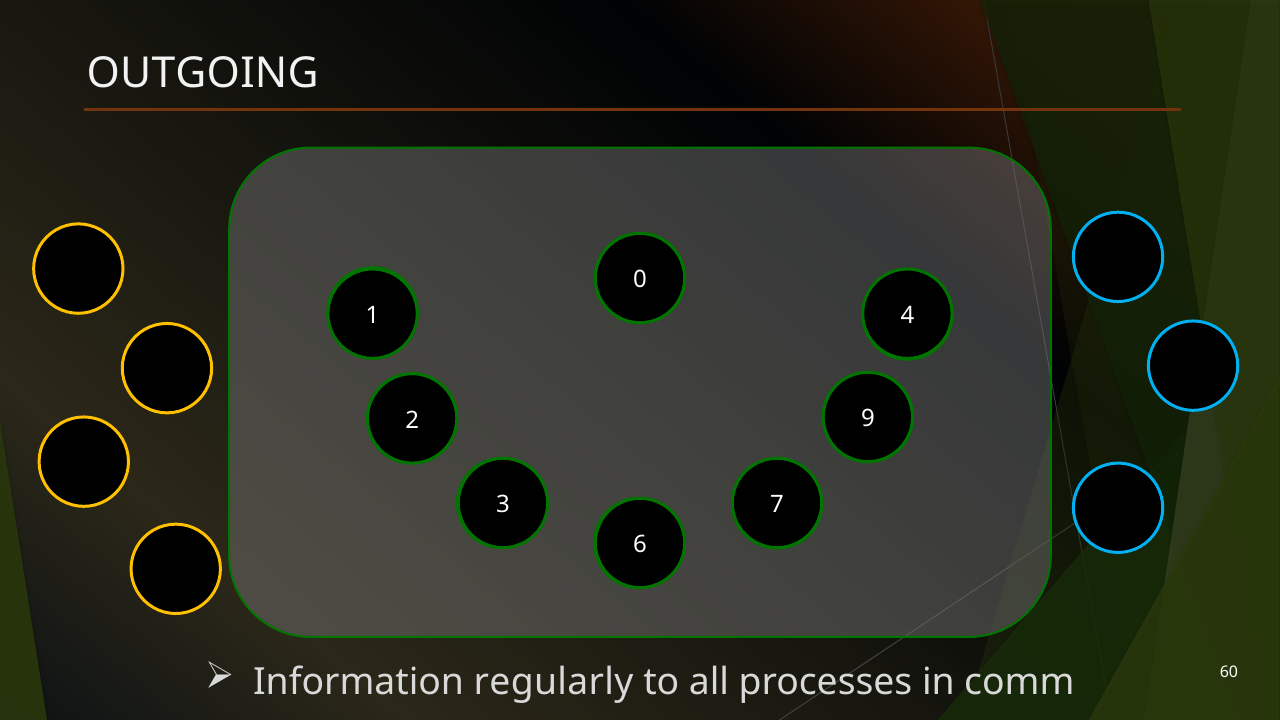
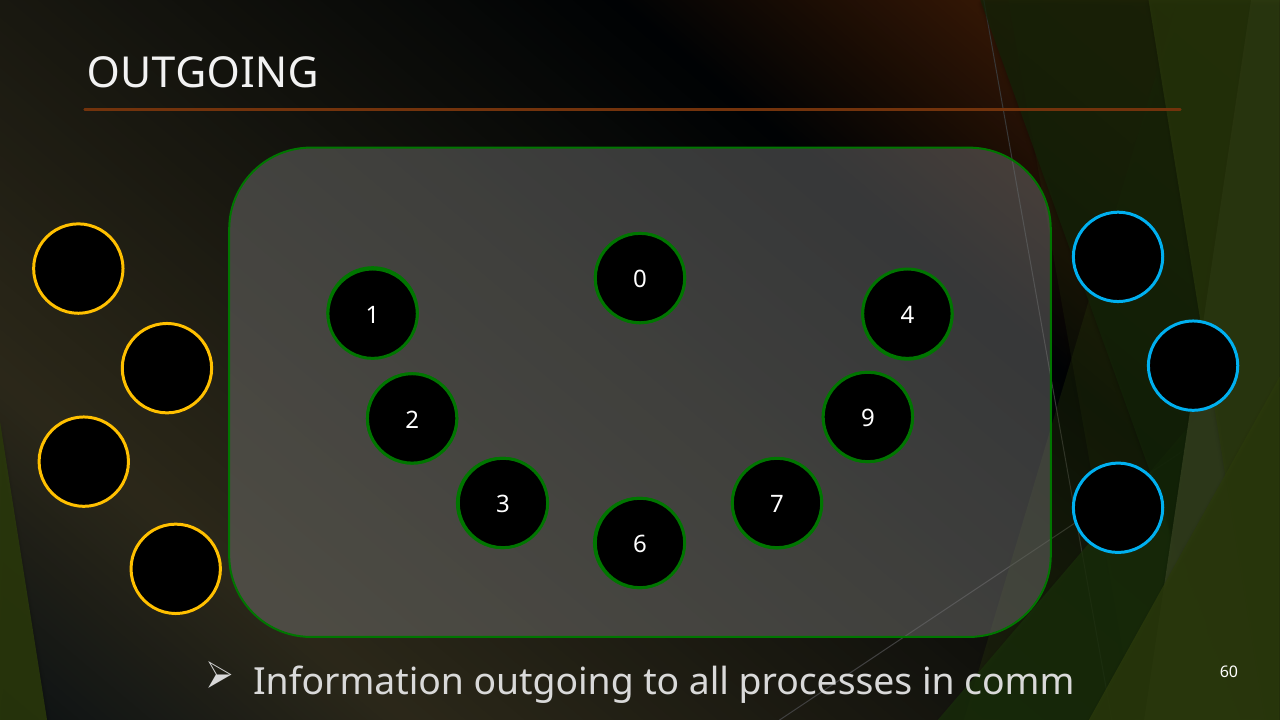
Information regularly: regularly -> outgoing (554, 682)
